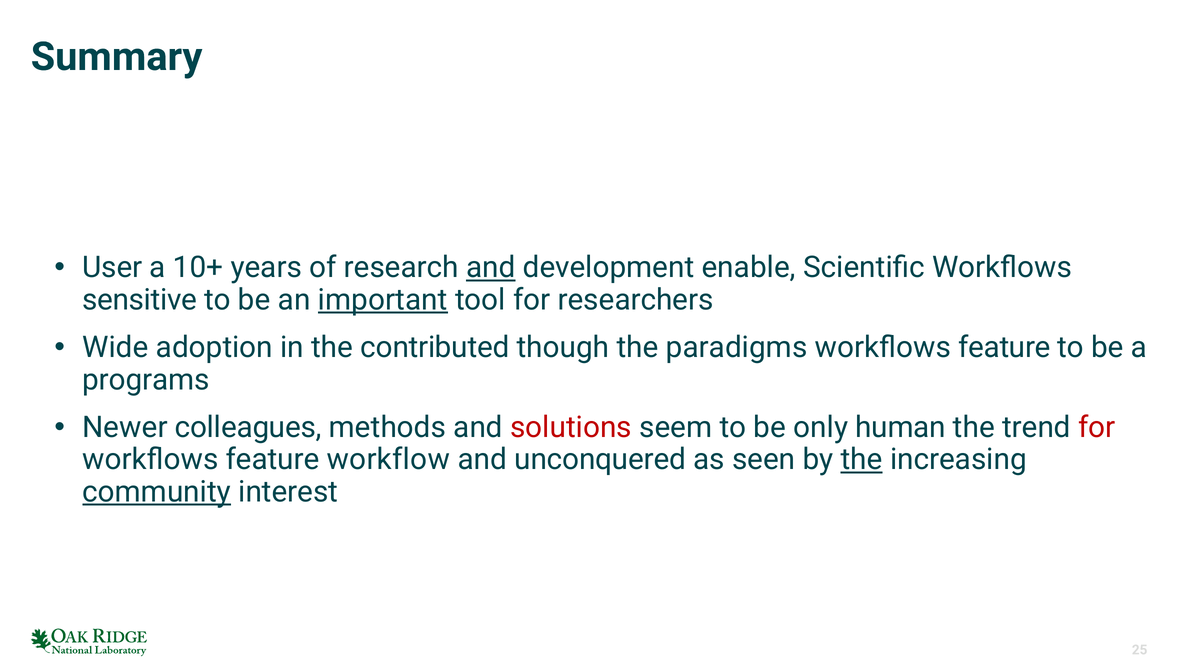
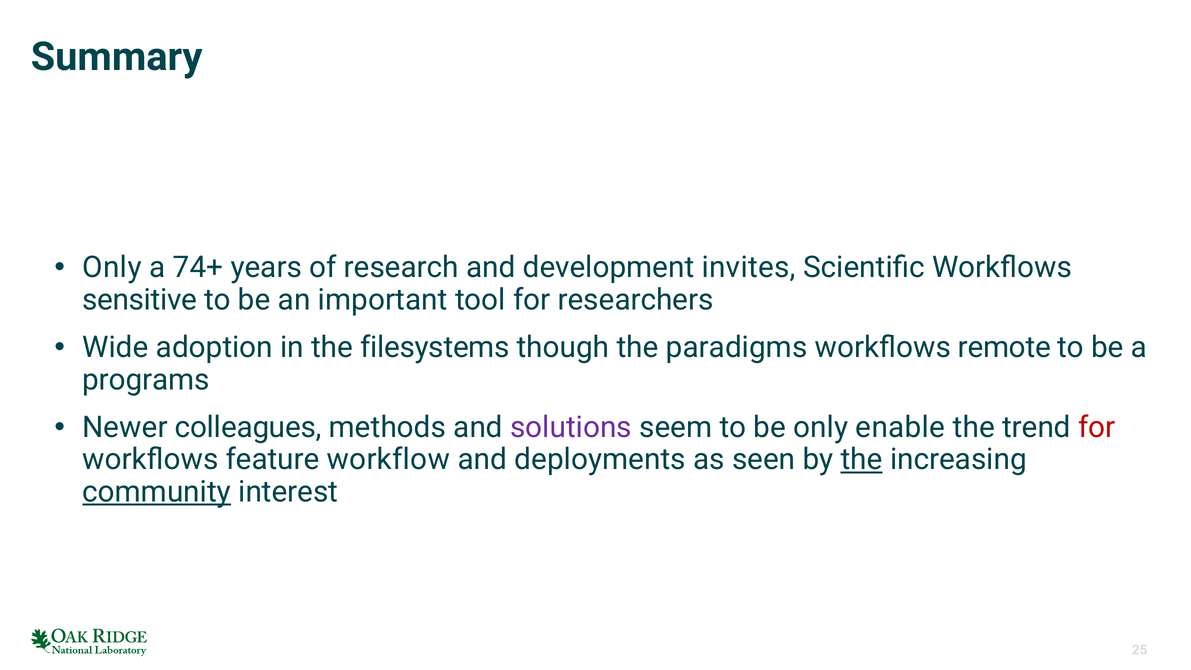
User: User -> Only (112, 268)
10+: 10+ -> 74+ (198, 268)
and underline: present -> none (491, 268)
enable: enable -> invites (749, 268)
important underline: present -> none (383, 300)
contributed: contributed -> filesystems (435, 348)
feature: feature -> remote (1004, 348)
solutions colour: red -> purple (571, 427)
human: human -> enable (900, 427)
unconquered: unconquered -> deployments (600, 460)
